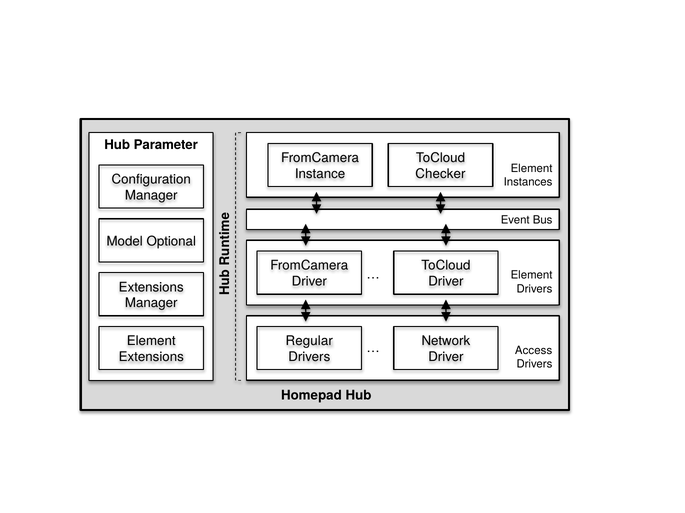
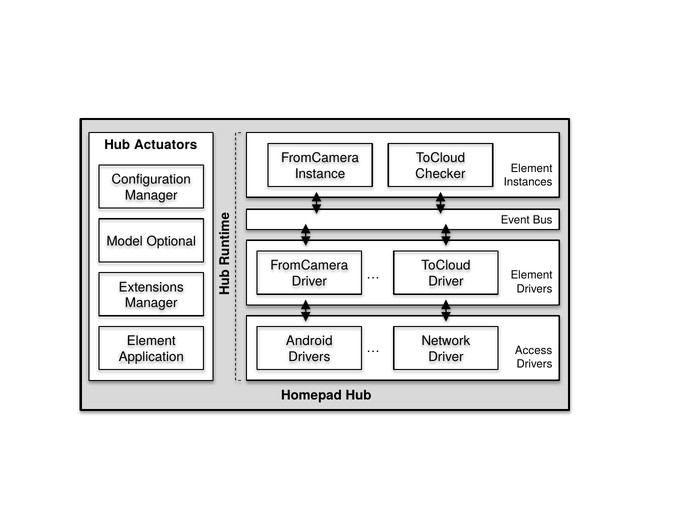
Parameter: Parameter -> Actuators (166, 145)
Regular: Regular -> Android (309, 341)
Extensions: Extensions -> Application (151, 357)
